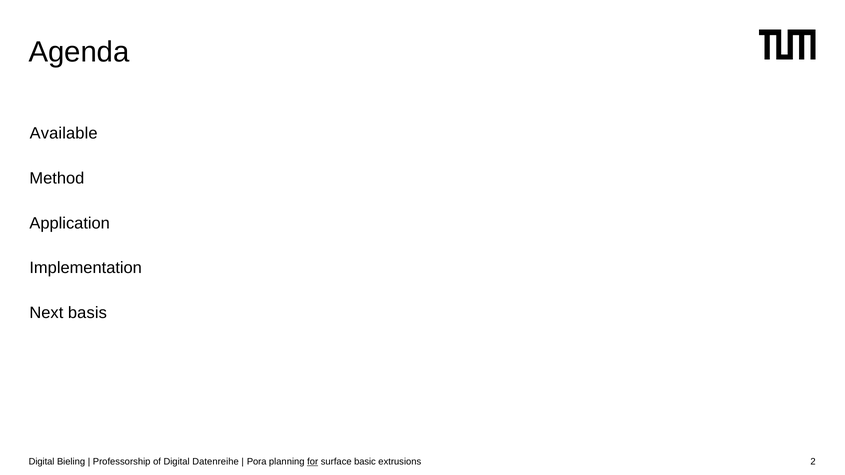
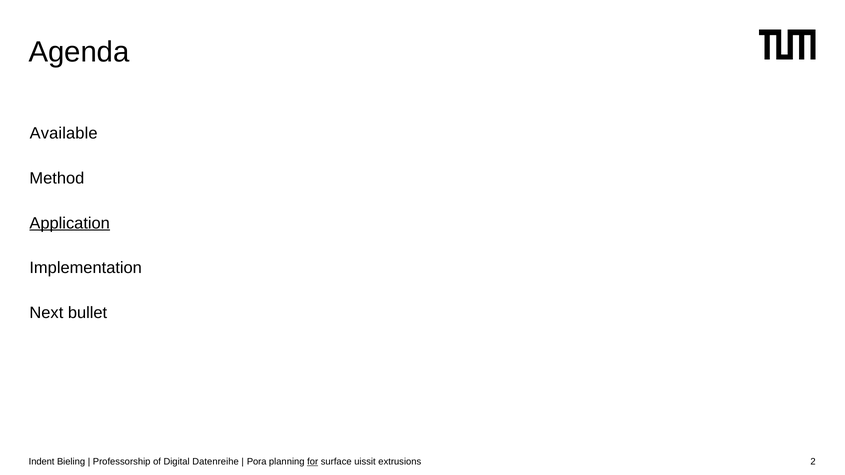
Application underline: none -> present (70, 223)
basis: basis -> bullet (88, 313)
Digital: Digital -> Indent (42, 462)
basic: basic -> uissit (365, 462)
